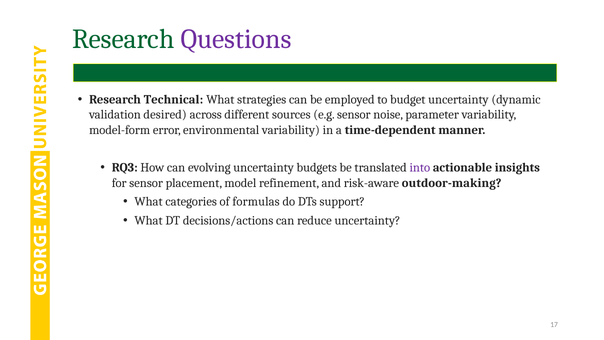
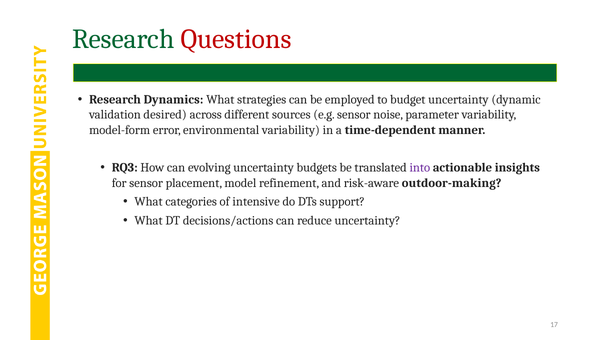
Questions colour: purple -> red (236, 39)
Technical: Technical -> Dynamics (173, 100)
formulas: formulas -> intensive (256, 202)
